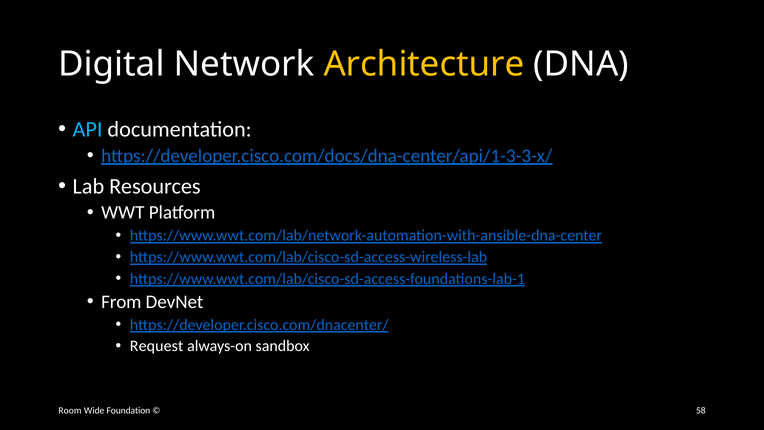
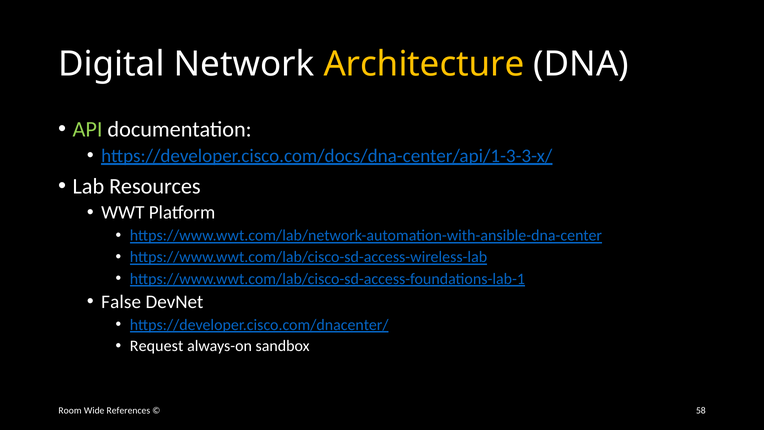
API colour: light blue -> light green (88, 129)
From: From -> False (121, 302)
Foundation: Foundation -> References (128, 410)
